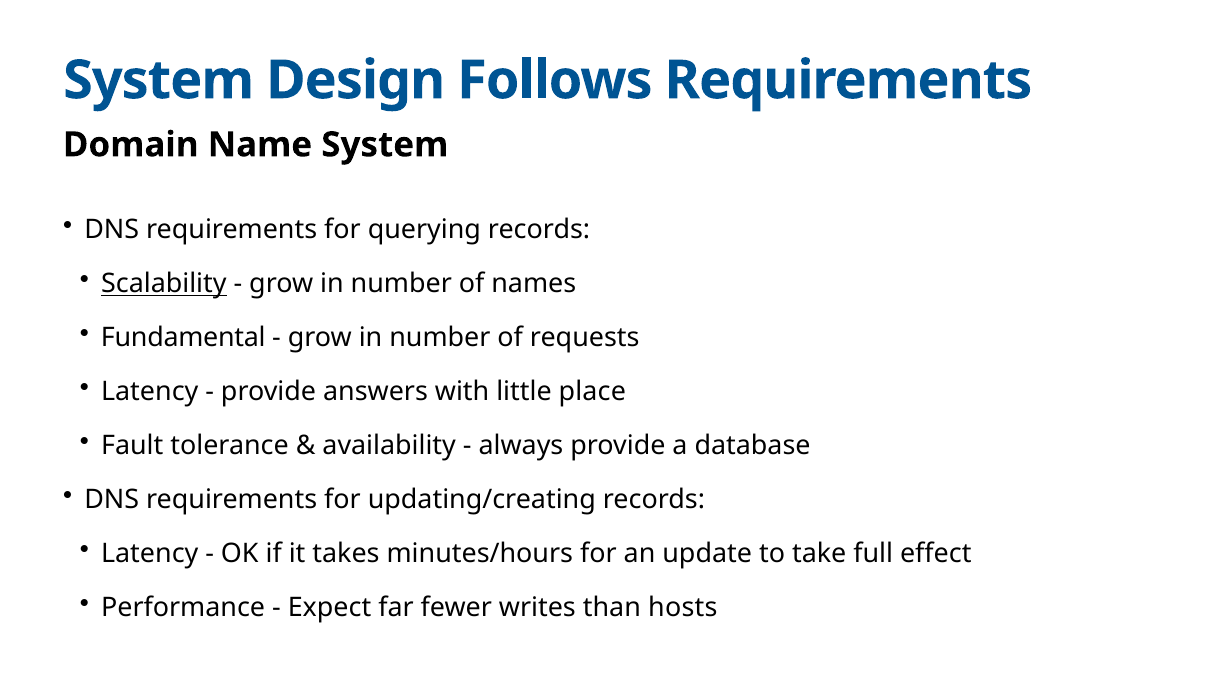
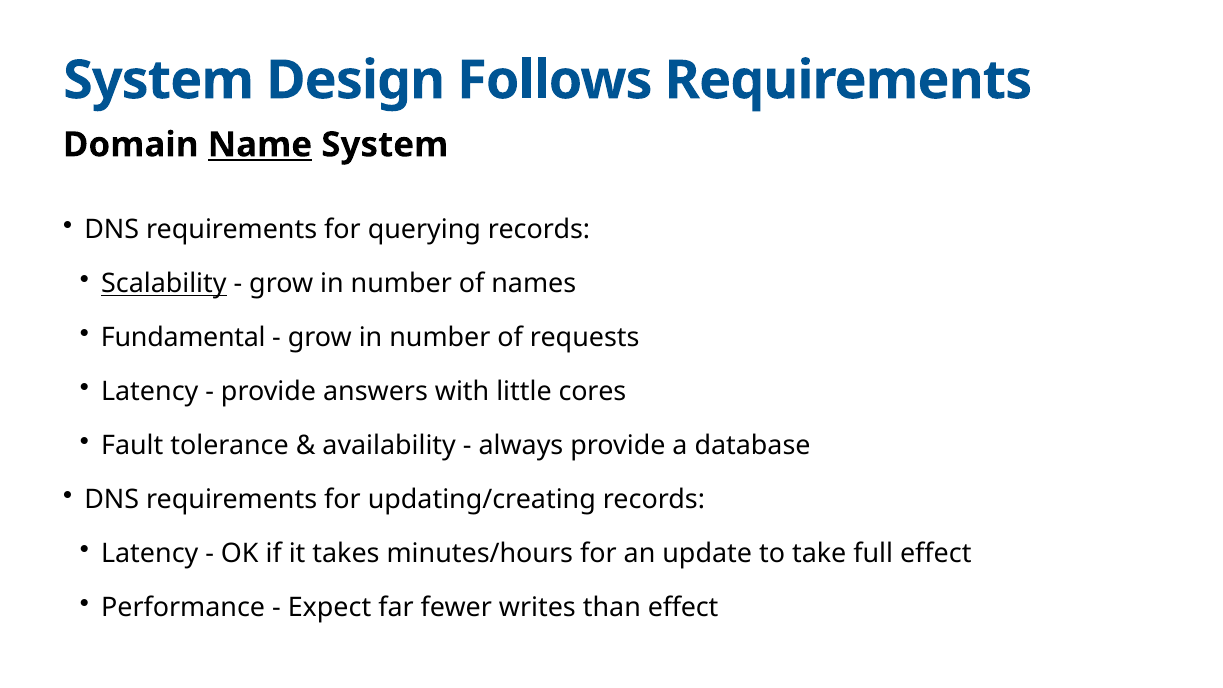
Name underline: none -> present (260, 145)
place: place -> cores (592, 392)
than hosts: hosts -> effect (683, 607)
